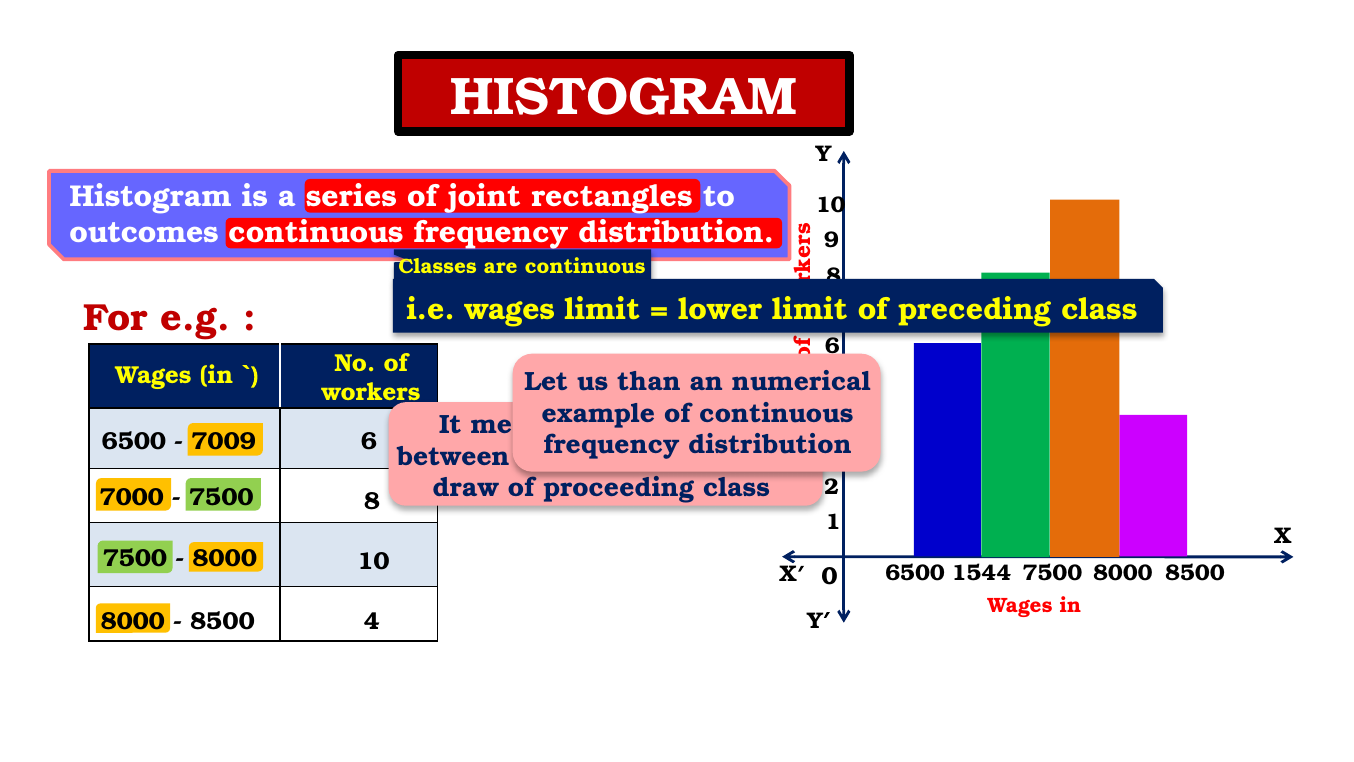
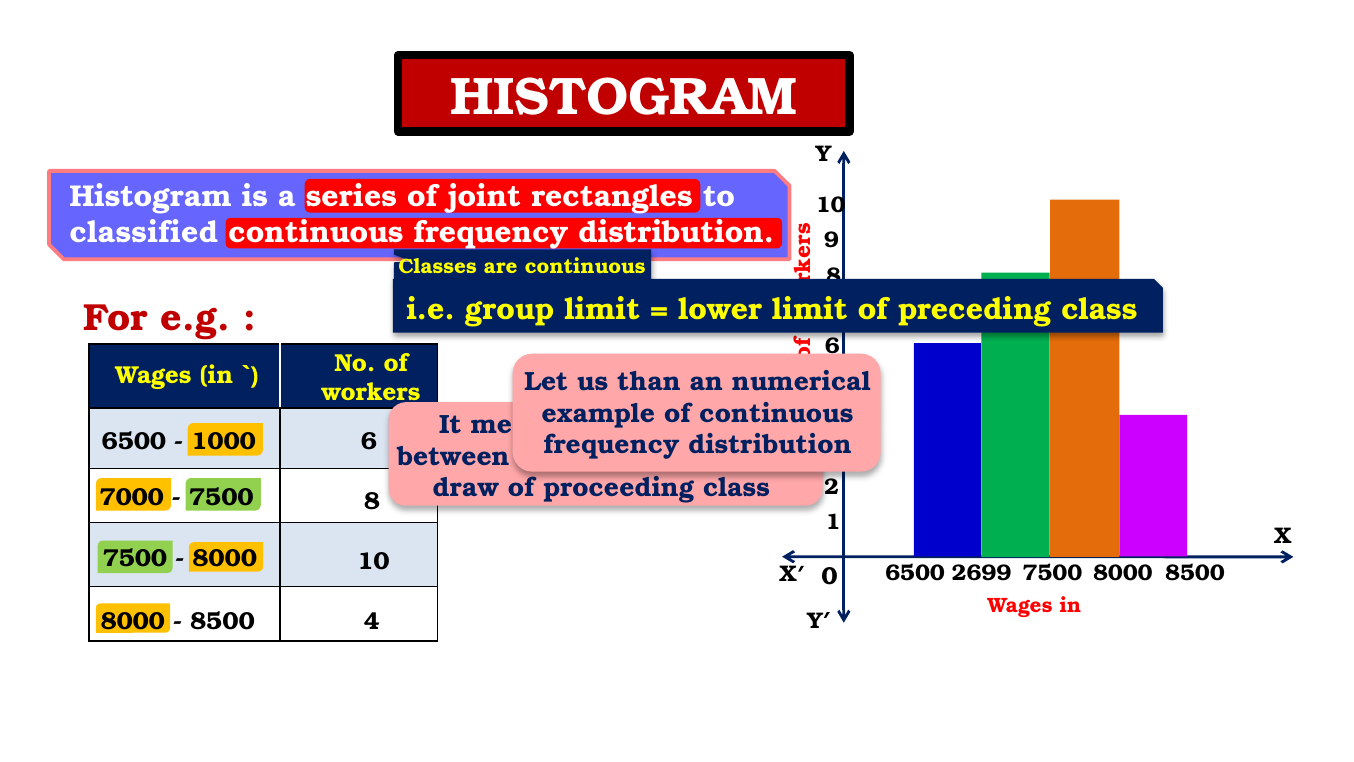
outcomes: outcomes -> classified (144, 232)
i.e wages: wages -> group (510, 310)
7009: 7009 -> 1000 (224, 441)
1544: 1544 -> 2699 (981, 573)
